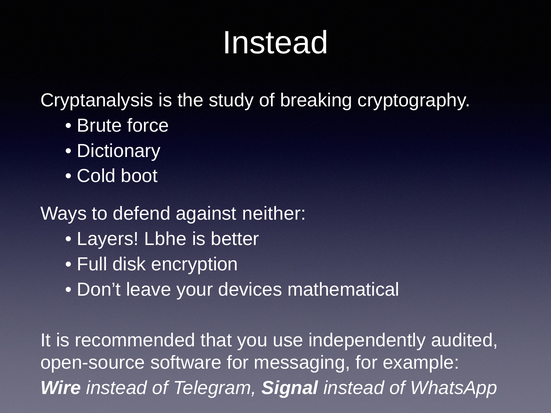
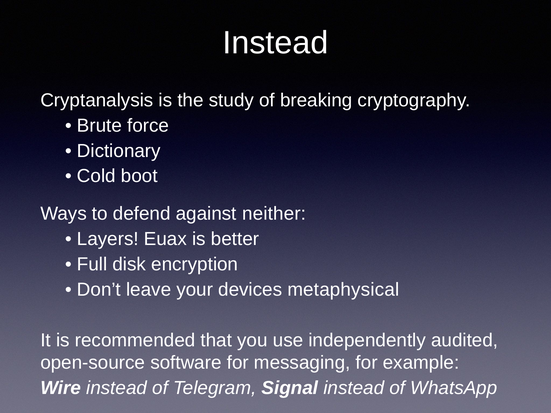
Lbhe: Lbhe -> Euax (165, 239)
mathematical: mathematical -> metaphysical (343, 290)
